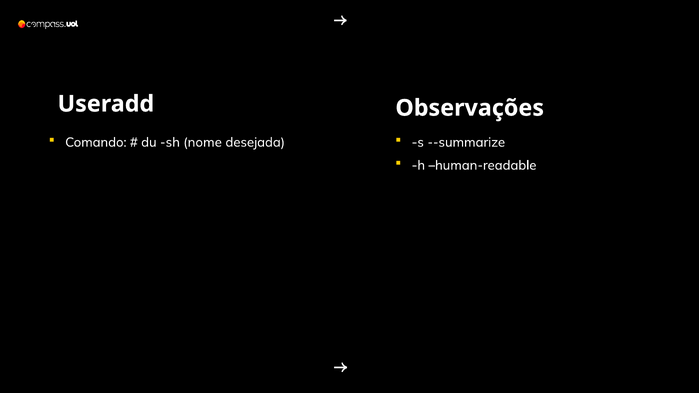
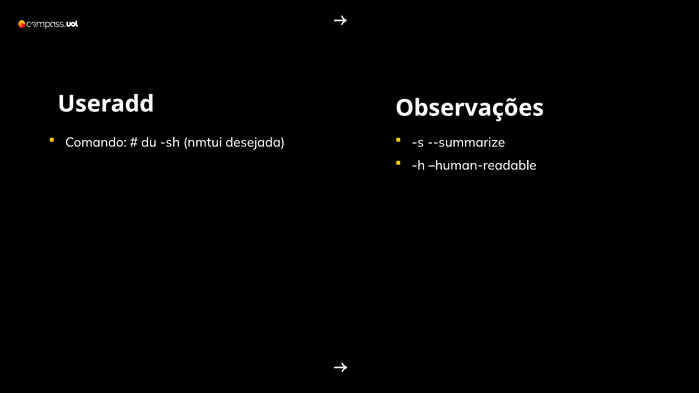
nome: nome -> nmtui (203, 142)
